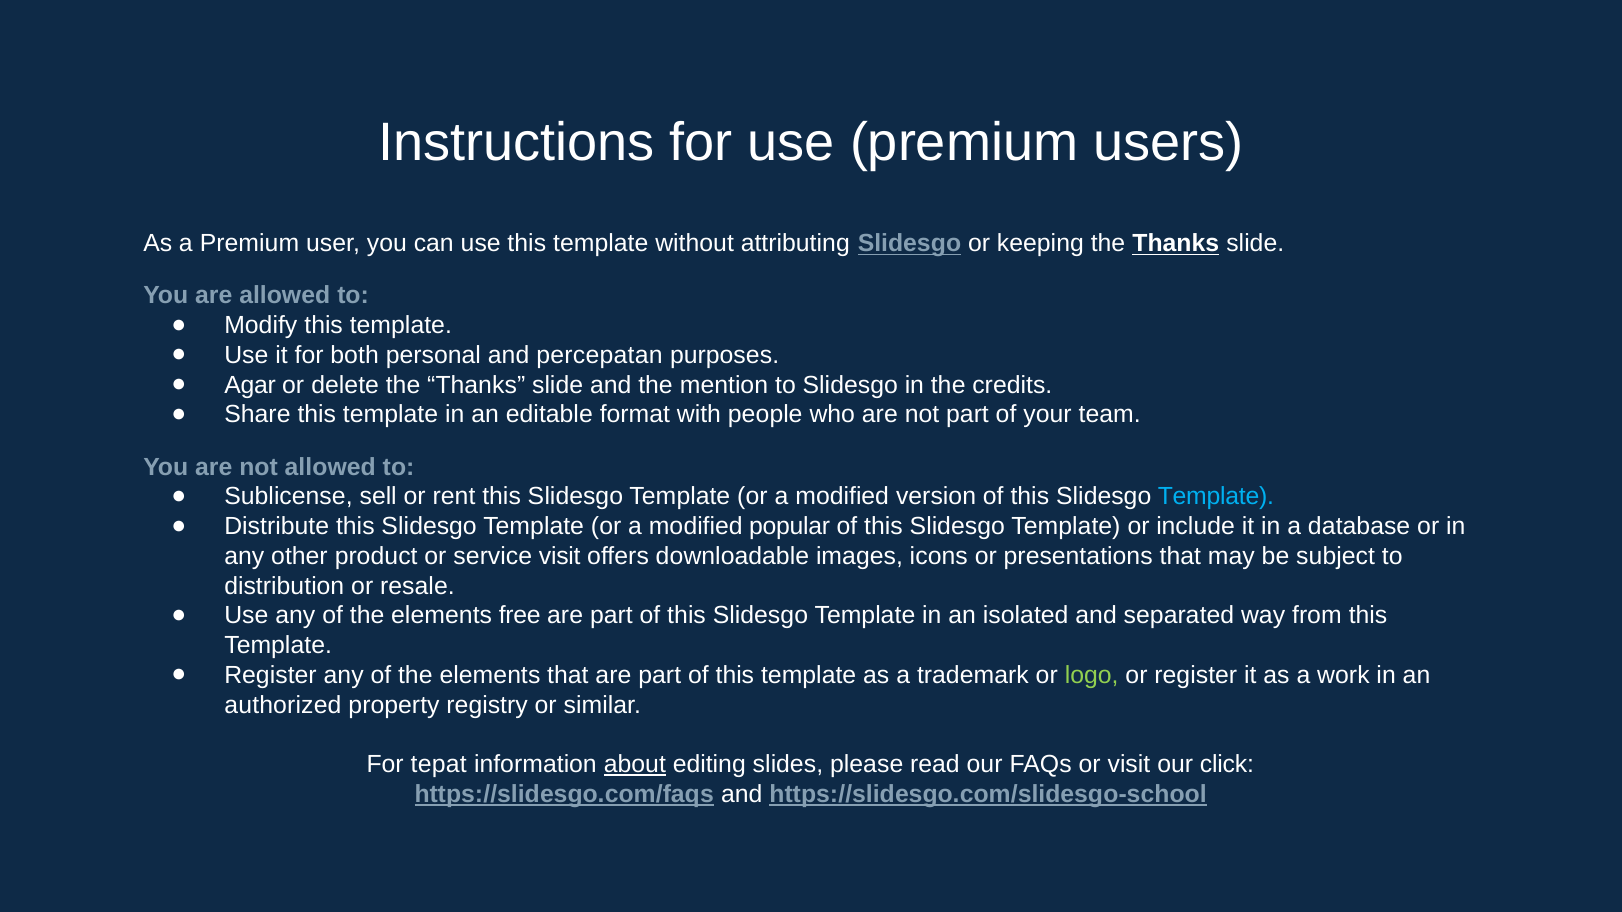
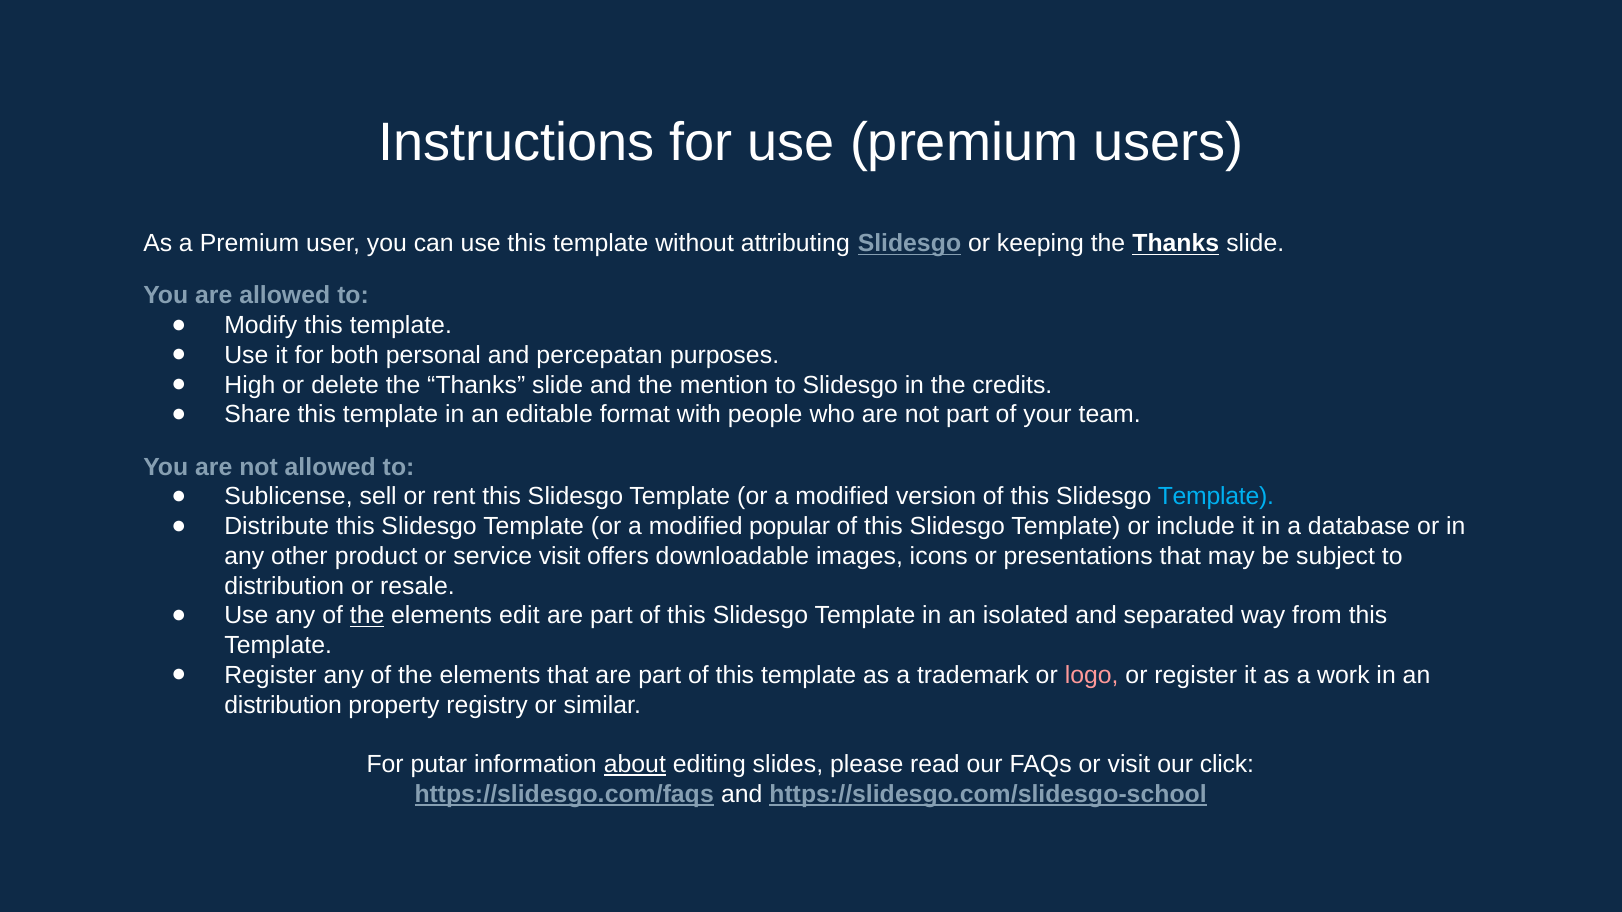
Agar: Agar -> High (250, 385)
the underline: none -> present (367, 616)
free: free -> edit (519, 616)
logo colour: light green -> pink (1092, 675)
authorized: authorized -> distribution (283, 705)
tepat: tepat -> putar (439, 765)
